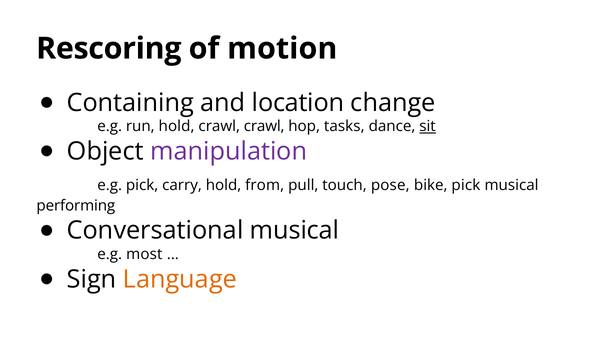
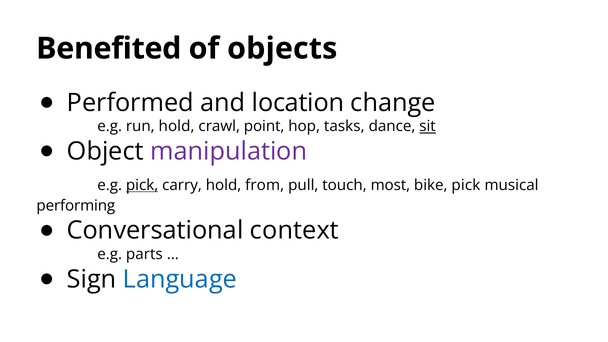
Rescoring: Rescoring -> Benefited (109, 48)
motion: motion -> objects (282, 48)
Containing: Containing -> Performed (130, 103)
crawl crawl: crawl -> point (264, 126)
pick underline: none -> present (142, 185)
pose: pose -> most (390, 185)
Conversational musical: musical -> context (294, 231)
most: most -> parts (144, 254)
Language colour: orange -> blue (180, 279)
